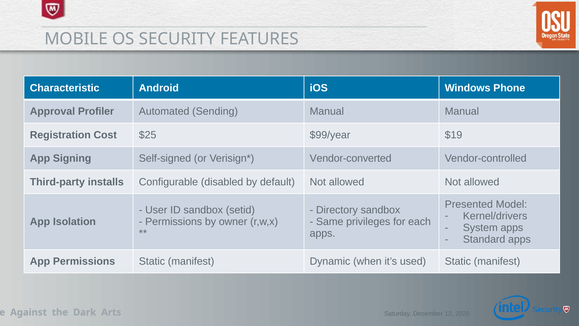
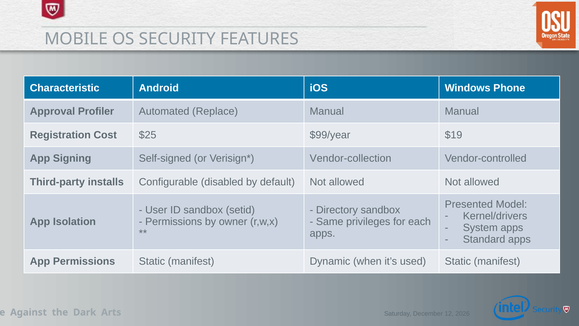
Sending: Sending -> Replace (215, 111)
Vendor-converted: Vendor-converted -> Vendor-collection (351, 158)
